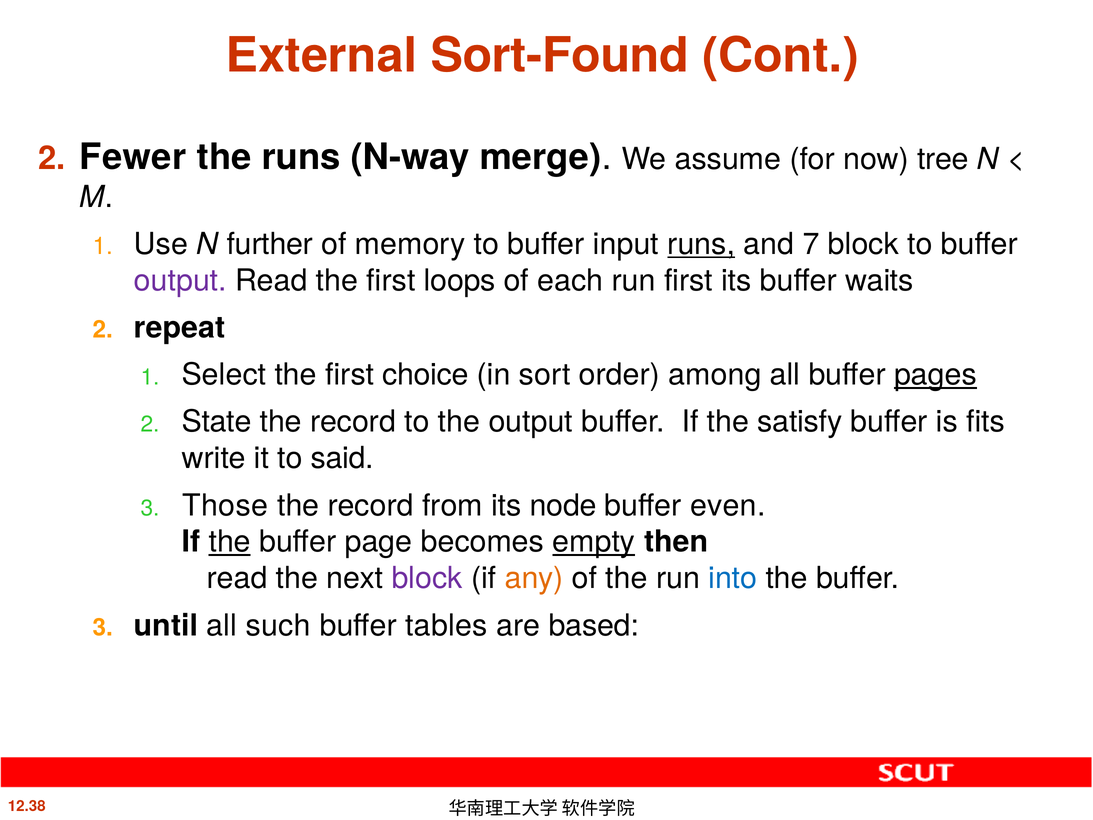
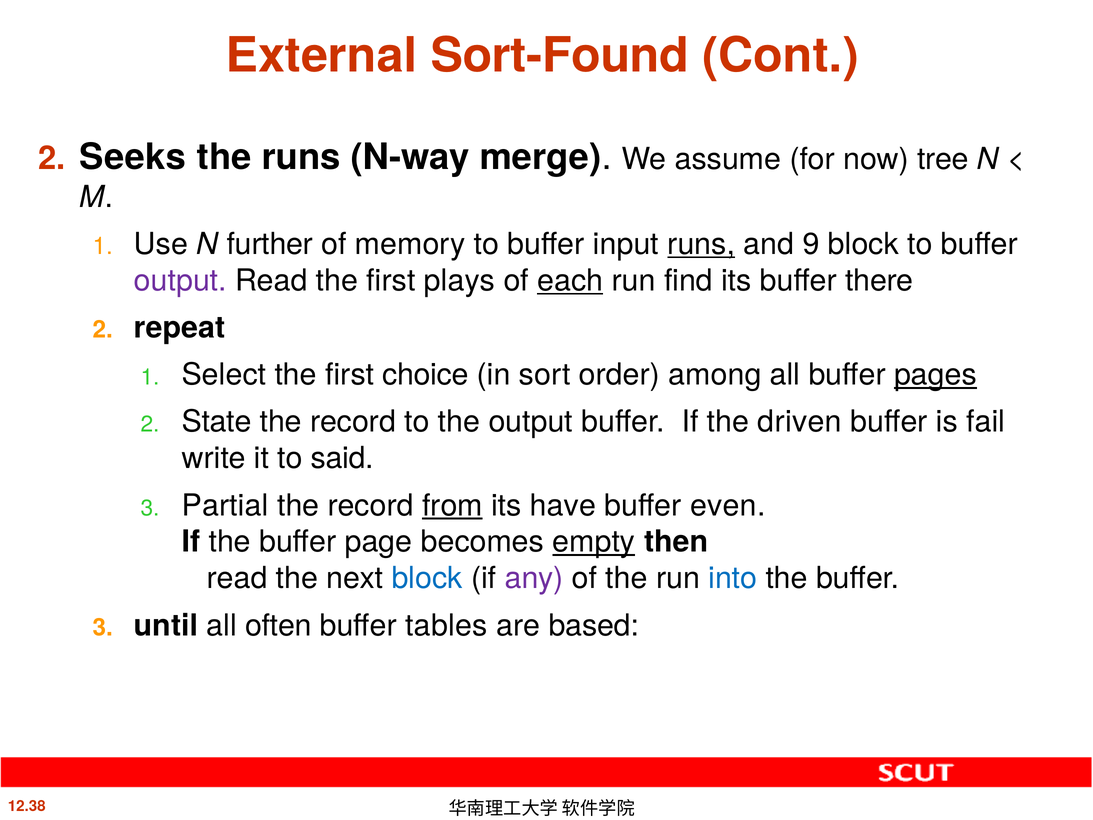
Fewer: Fewer -> Seeks (133, 157)
7: 7 -> 9 (811, 244)
loops: loops -> plays (460, 281)
each underline: none -> present (570, 281)
run first: first -> find (688, 281)
waits: waits -> there (879, 281)
satisfy: satisfy -> driven (800, 422)
fits: fits -> fail (986, 422)
Those: Those -> Partial (225, 505)
from underline: none -> present (452, 505)
node: node -> have (563, 505)
the underline: present -> none (230, 542)
block colour: purple -> blue (427, 578)
any colour: orange -> purple (534, 578)
such: such -> often (278, 625)
